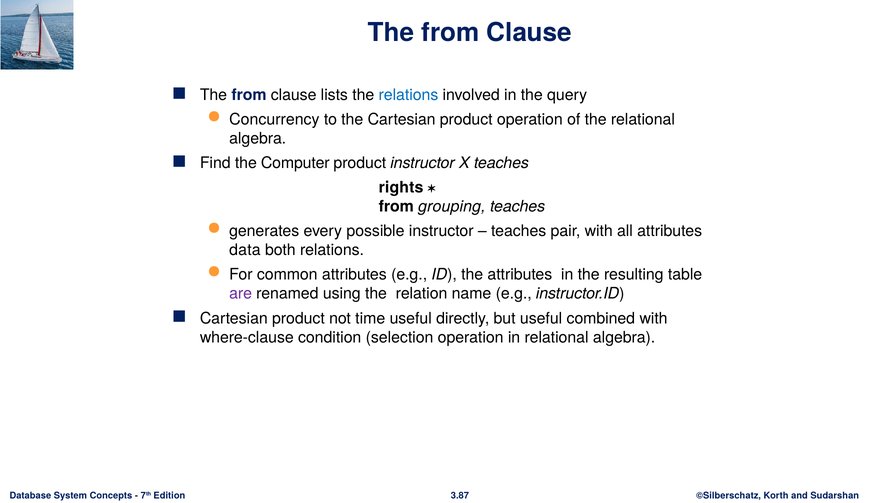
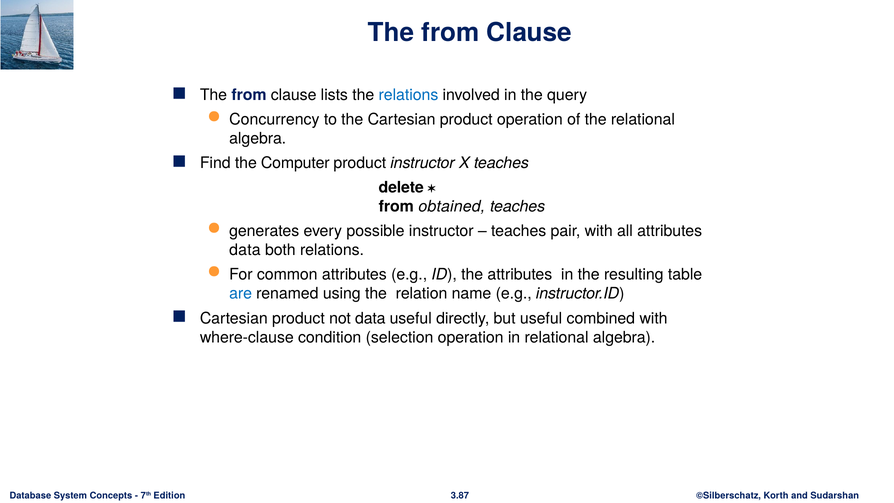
rights: rights -> delete (401, 188)
grouping: grouping -> obtained (452, 207)
are colour: purple -> blue (241, 294)
not time: time -> data (370, 318)
